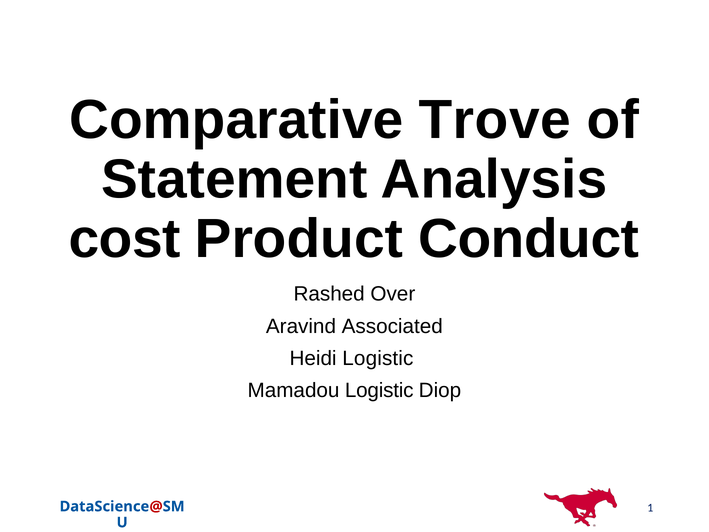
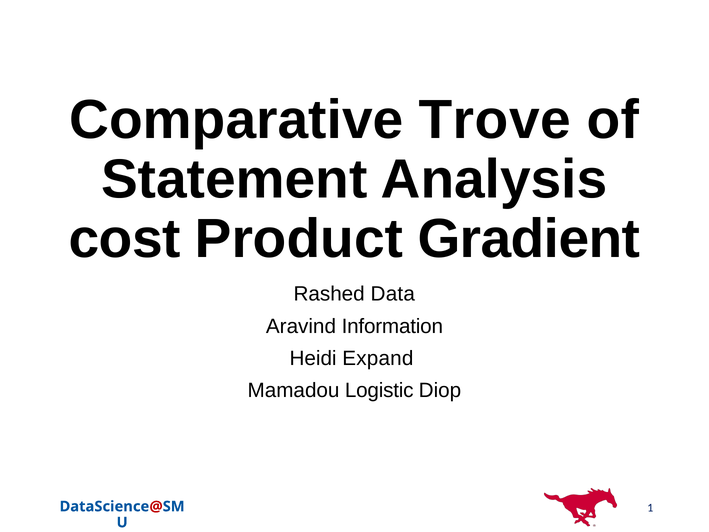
Conduct: Conduct -> Gradient (529, 239)
Over: Over -> Data (393, 294)
Associated: Associated -> Information (392, 326)
Heidi Logistic: Logistic -> Expand (378, 358)
